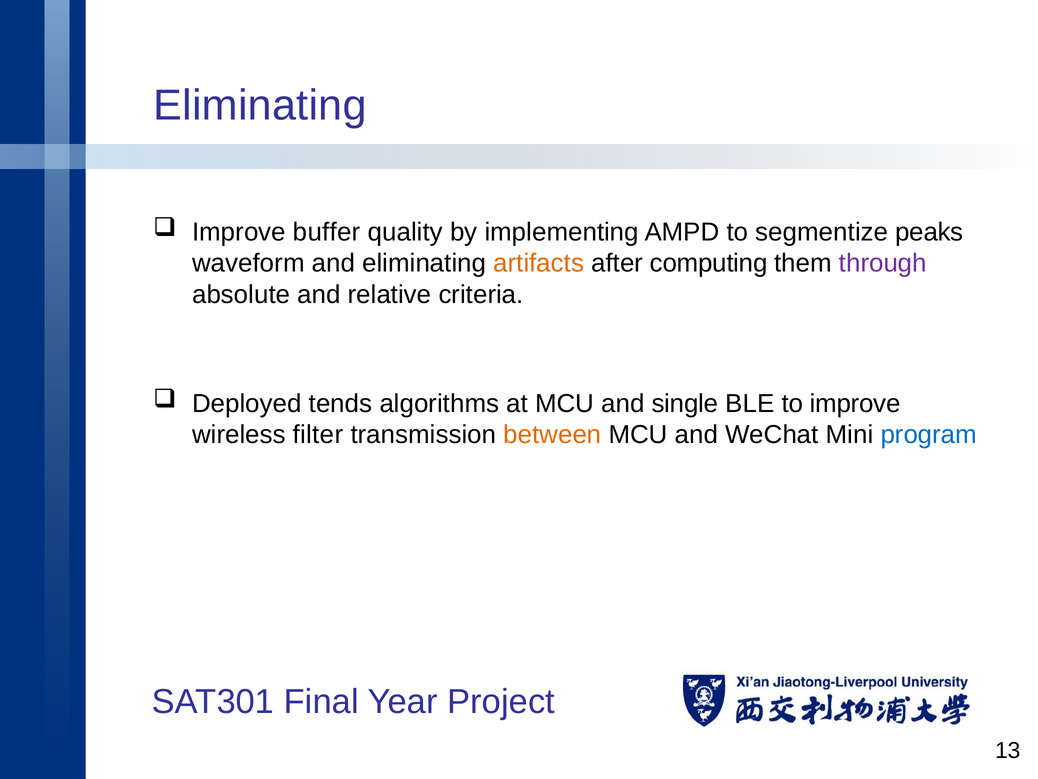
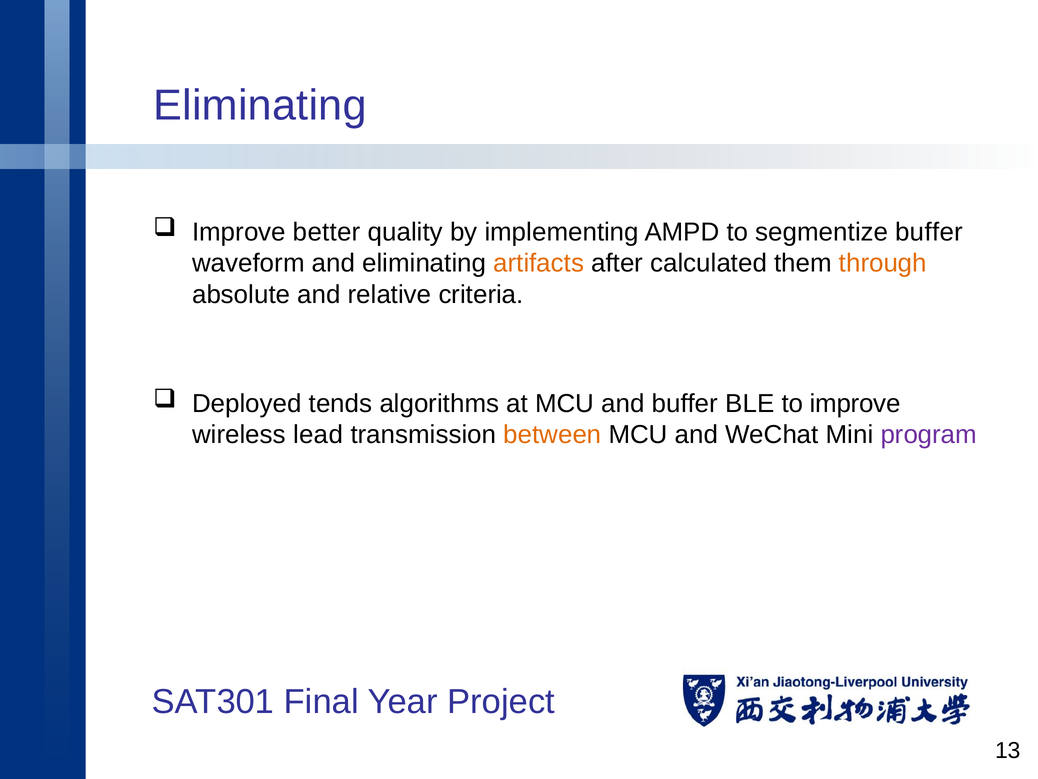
buffer: buffer -> better (327, 232)
segmentize peaks: peaks -> buffer (929, 232)
computing: computing -> calculated (709, 263)
through colour: purple -> orange (883, 263)
and single: single -> buffer (685, 403)
filter: filter -> lead (318, 434)
program colour: blue -> purple (929, 434)
